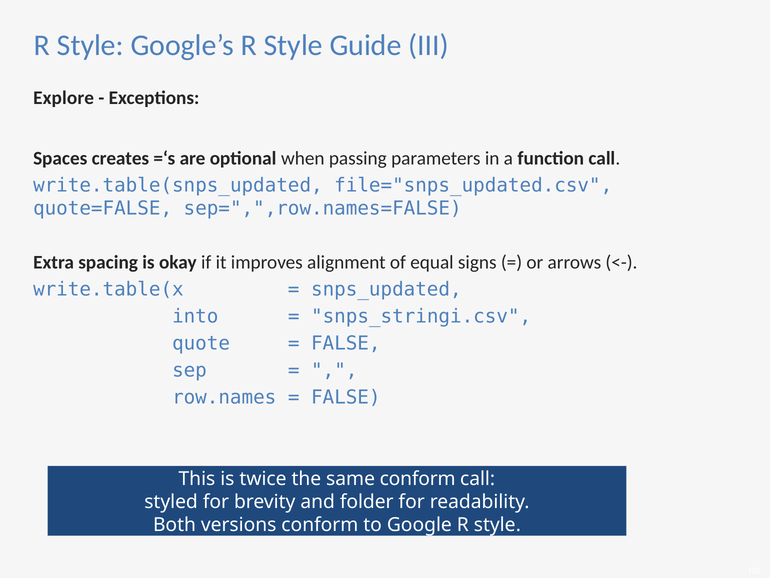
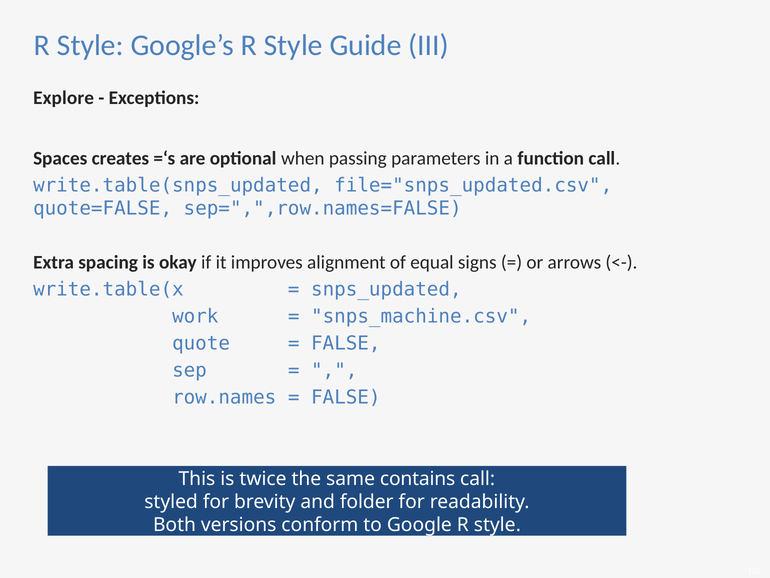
into: into -> work (195, 316)
snps_stringi.csv: snps_stringi.csv -> snps_machine.csv (421, 316)
same conform: conform -> contains (418, 478)
